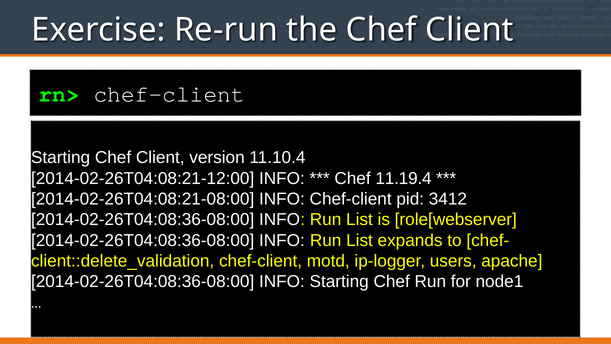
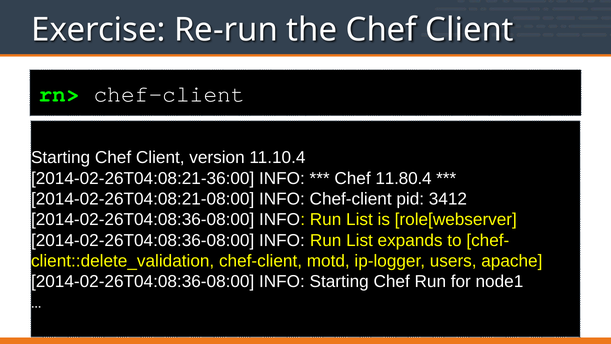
2014-02-26T04:08:21-12:00: 2014-02-26T04:08:21-12:00 -> 2014-02-26T04:08:21-36:00 (143, 178)
11.19.4: 11.19.4 -> 11.80.4 (404, 178)
